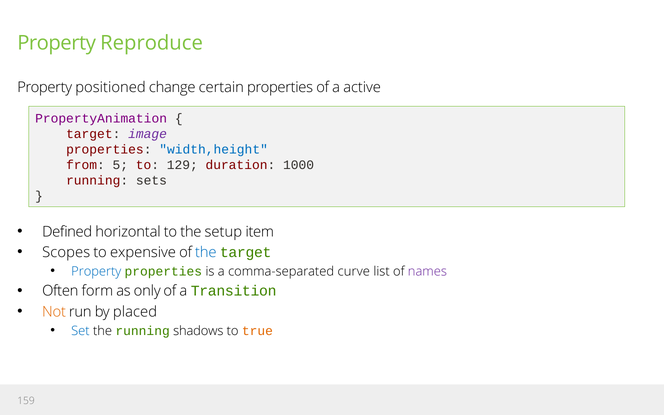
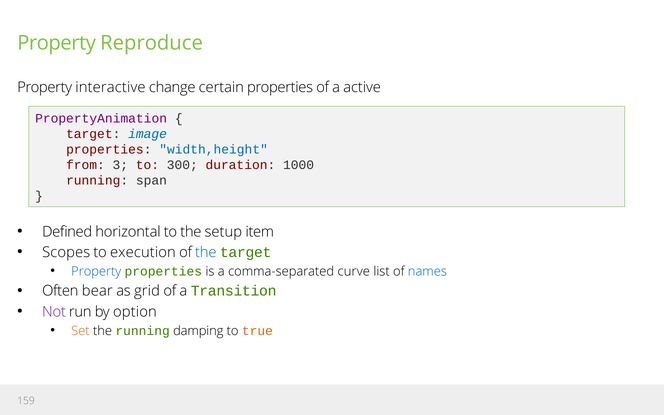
positioned: positioned -> interactive (110, 87)
image colour: purple -> blue (148, 134)
5: 5 -> 3 (120, 165)
129: 129 -> 300 (182, 165)
sets: sets -> span (151, 180)
expensive: expensive -> execution (143, 252)
names colour: purple -> blue (427, 271)
form: form -> bear (97, 291)
only: only -> grid (147, 291)
Not colour: orange -> purple (54, 312)
placed: placed -> option (135, 312)
Set colour: blue -> orange (80, 331)
shadows: shadows -> damping (198, 331)
